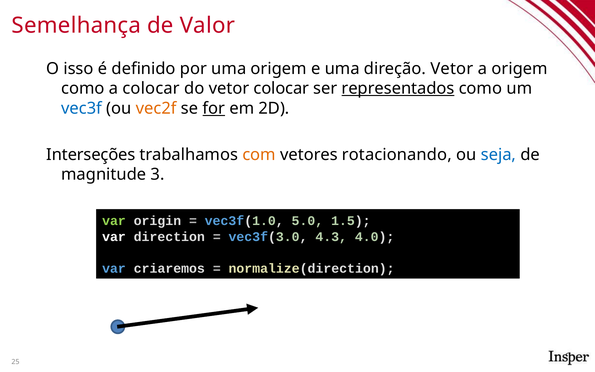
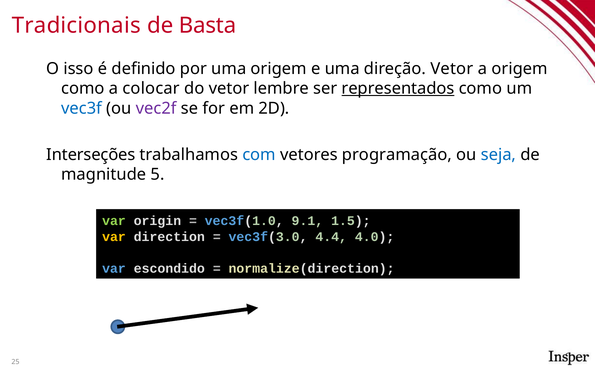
Semelhança: Semelhança -> Tradicionais (76, 25)
Valor: Valor -> Basta (208, 25)
vetor colocar: colocar -> lembre (281, 89)
vec2f colour: orange -> purple (156, 108)
for underline: present -> none (214, 108)
com colour: orange -> blue (259, 155)
rotacionando: rotacionando -> programação (397, 155)
3: 3 -> 5 (158, 174)
5.0: 5.0 -> 9.1 (307, 221)
var colour: white -> yellow (114, 237)
4.3: 4.3 -> 4.4 (331, 237)
criaremos: criaremos -> escondido (169, 268)
